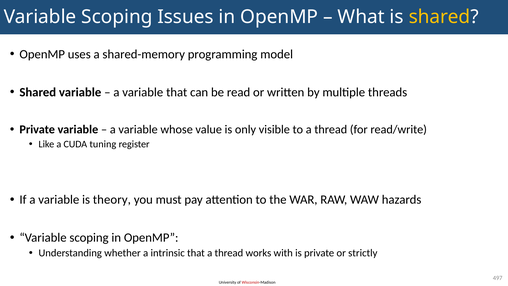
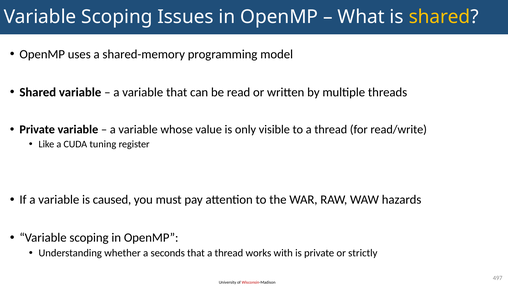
theory: theory -> caused (112, 200)
intrinsic: intrinsic -> seconds (168, 253)
